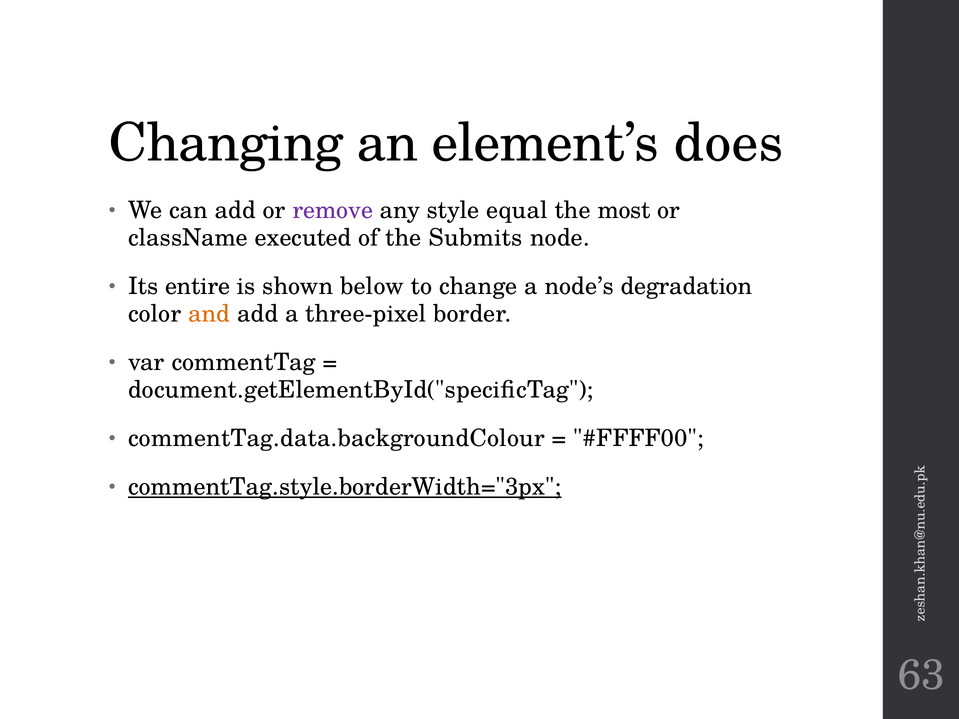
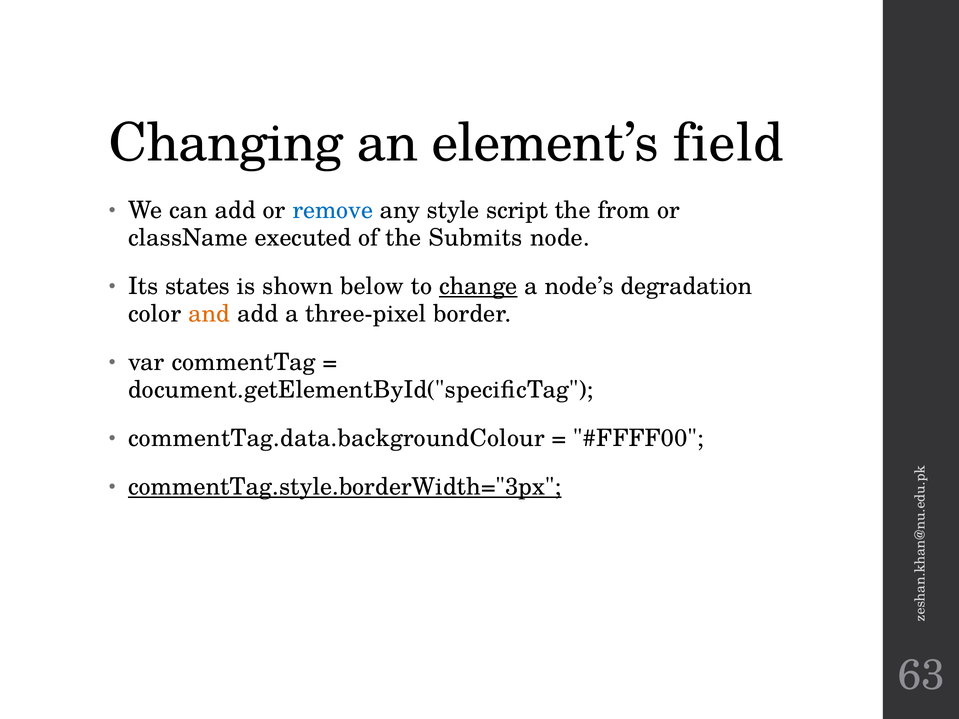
does: does -> field (729, 143)
remove colour: purple -> blue (333, 211)
equal: equal -> script (517, 211)
most: most -> from (624, 211)
entire: entire -> states (198, 287)
change underline: none -> present (478, 287)
